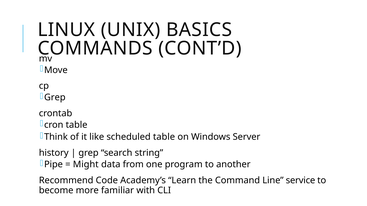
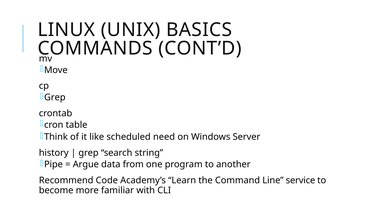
scheduled table: table -> need (164, 137)
Might: Might -> Argue (86, 165)
